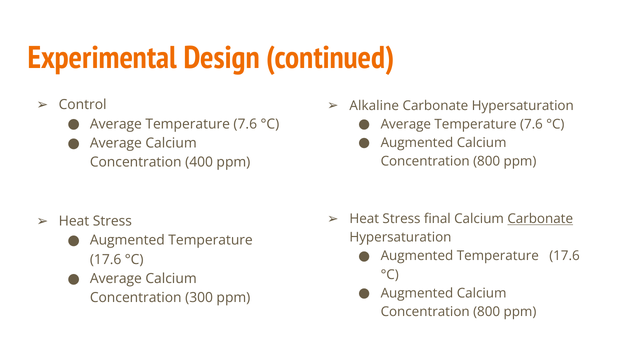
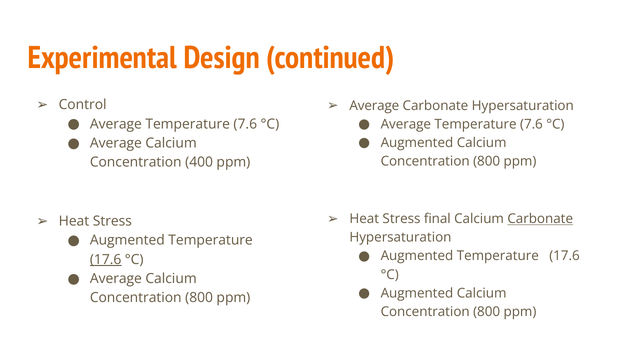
Alkaline: Alkaline -> Average (374, 106)
17.6 underline: none -> present (106, 259)
300: 300 -> 800 (199, 298)
